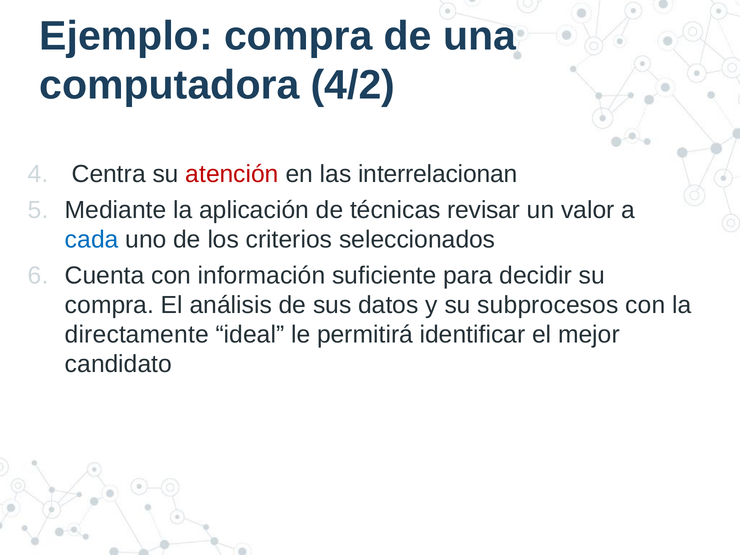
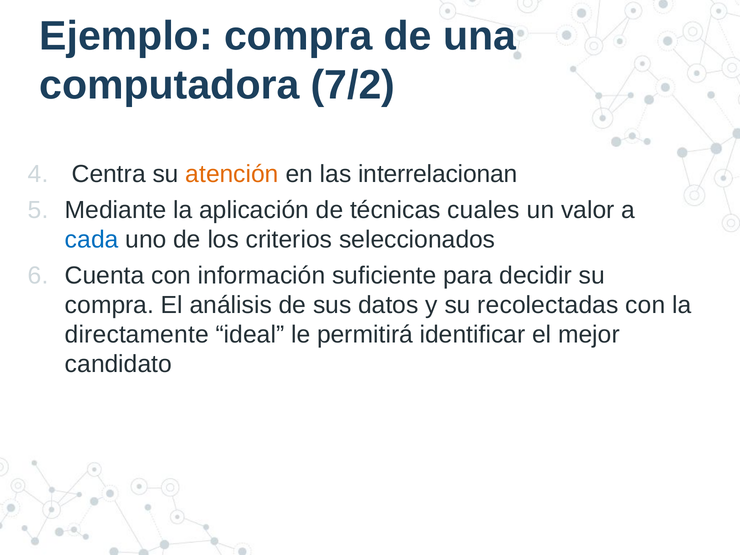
4/2: 4/2 -> 7/2 (353, 85)
atención colour: red -> orange (232, 174)
revisar: revisar -> cuales (484, 210)
subprocesos: subprocesos -> recolectadas (548, 305)
